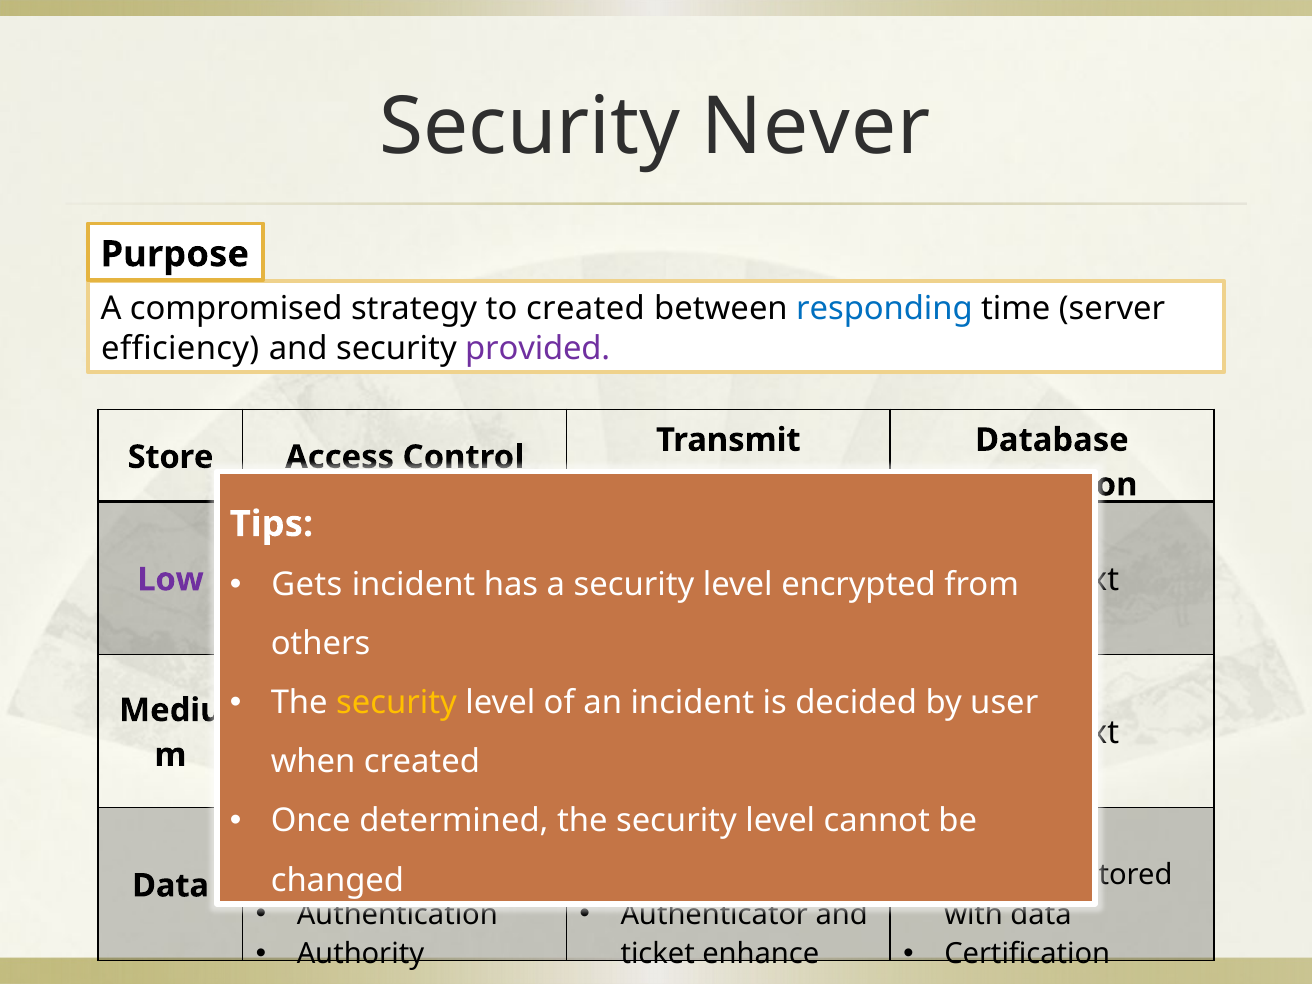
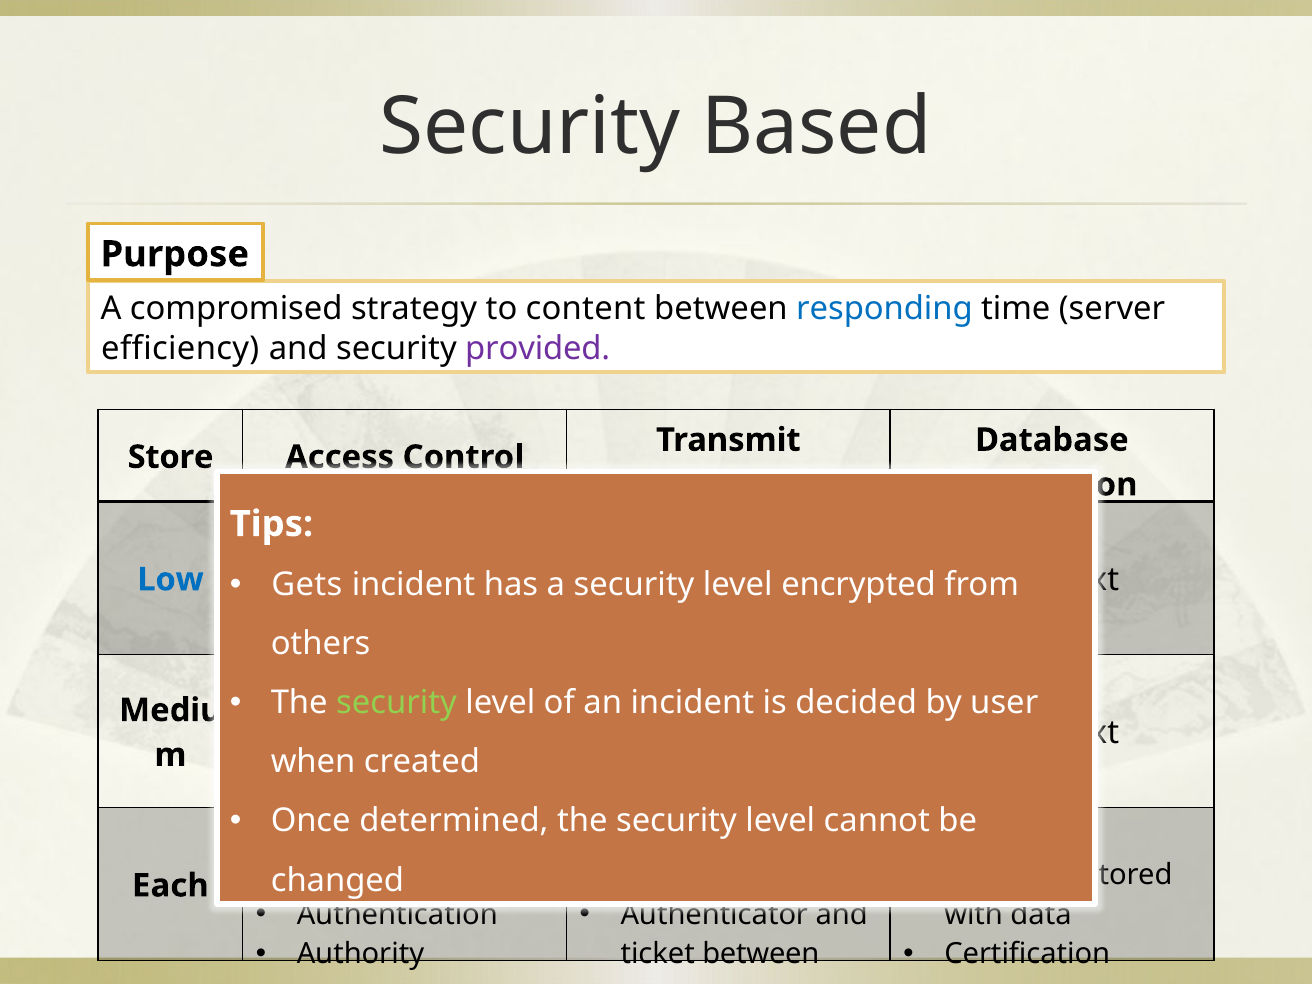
Security Never: Never -> Based (816, 127)
to created: created -> content (586, 309)
Low colour: purple -> blue (170, 580)
security colour: yellow -> light green (396, 703)
Data: Data -> Each (170, 886)
ticket enhance: enhance -> between (761, 954)
